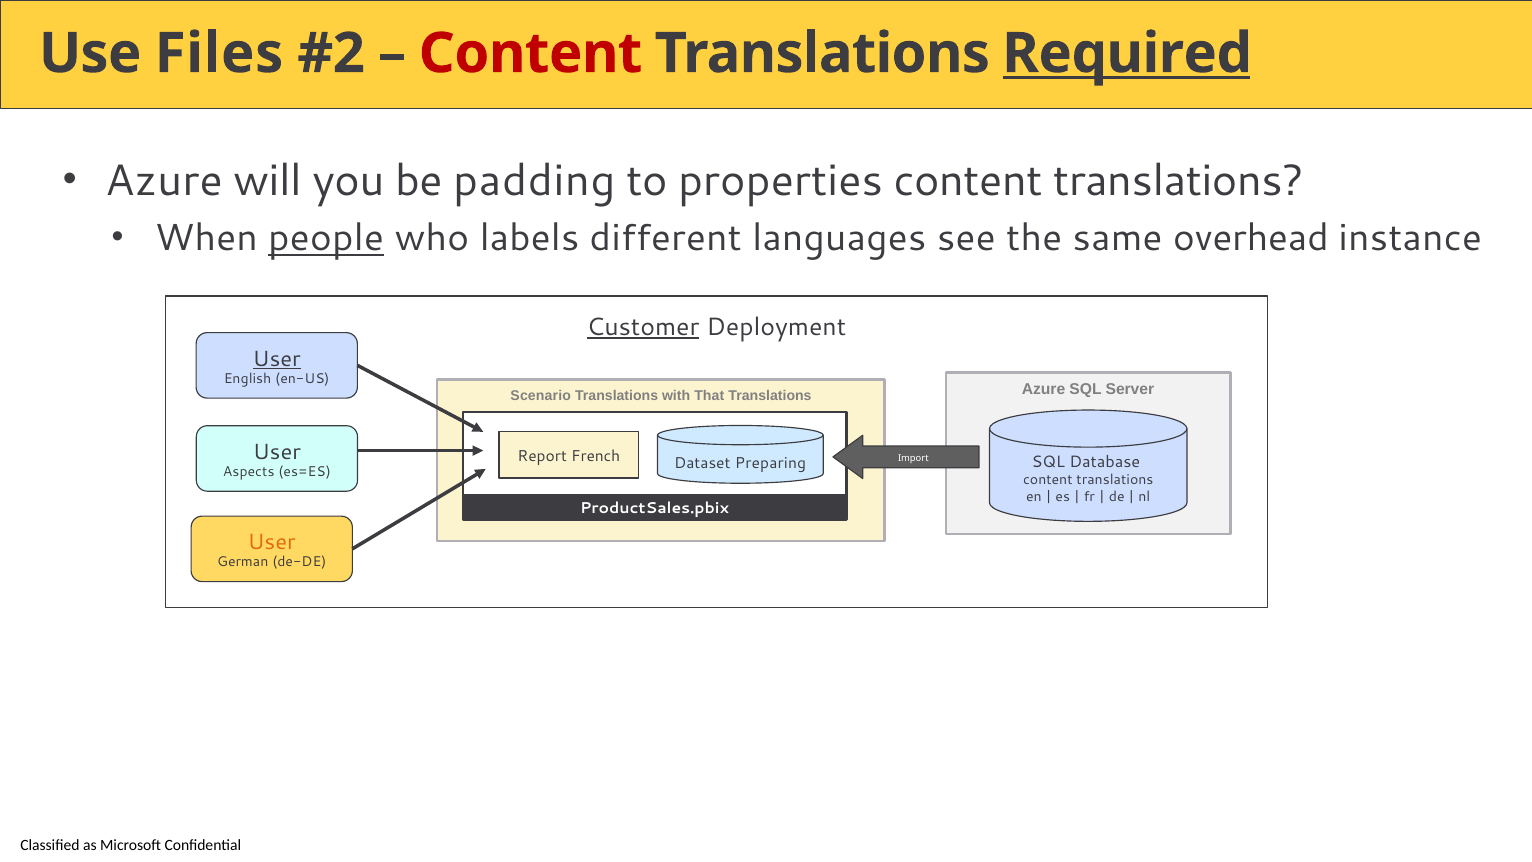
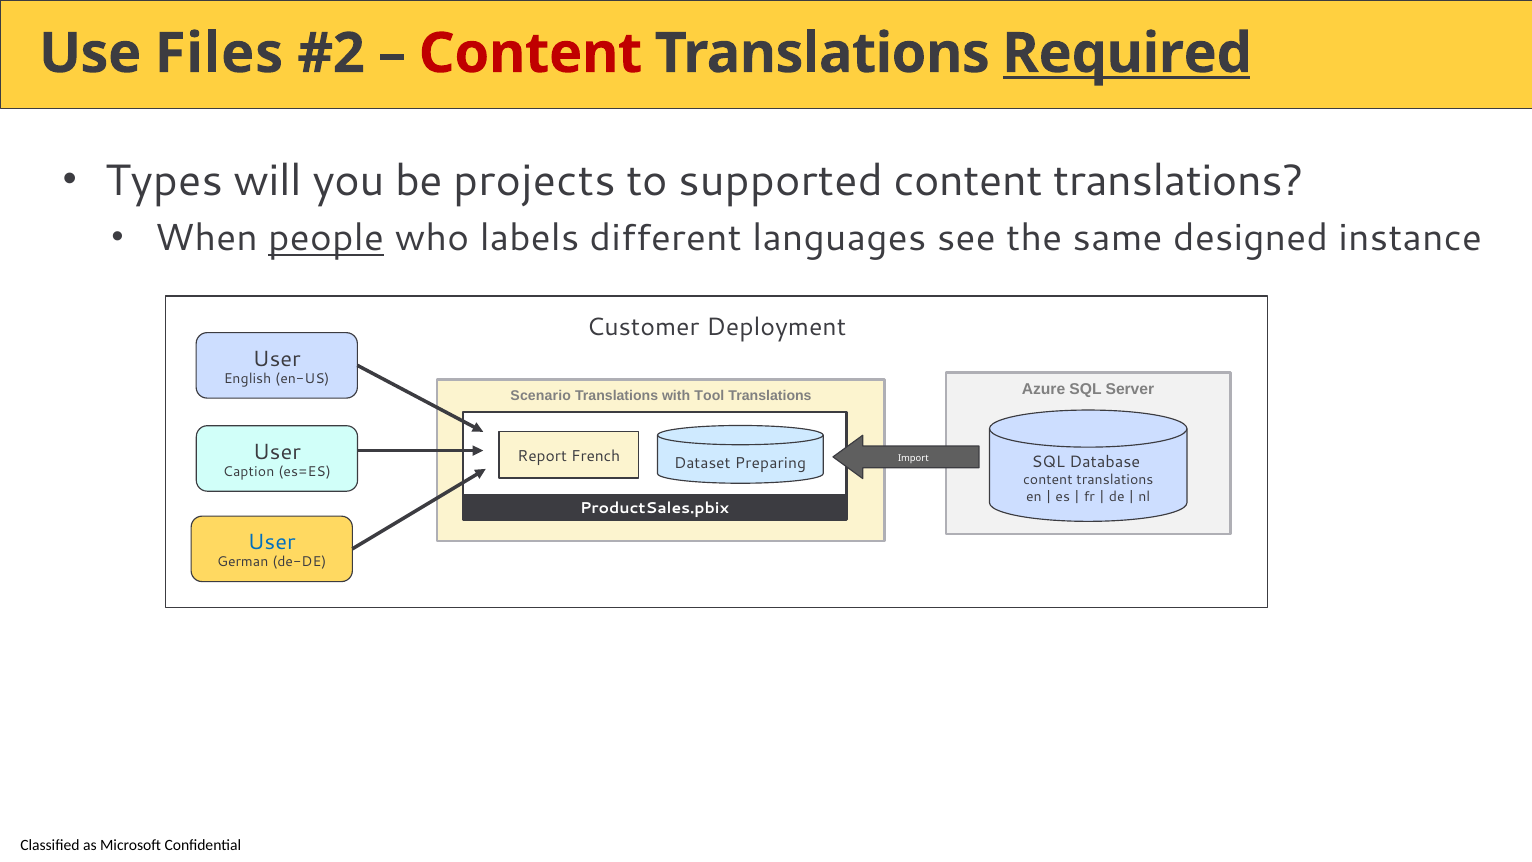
Azure: Azure -> Types (164, 181)
padding: padding -> projects (534, 181)
properties: properties -> supported (781, 181)
overhead: overhead -> designed (1251, 238)
Customer underline: present -> none (643, 327)
User underline: present -> none (277, 359)
That: That -> Tool (709, 395)
Aspects: Aspects -> Caption (249, 471)
User colour: orange -> blue (272, 542)
